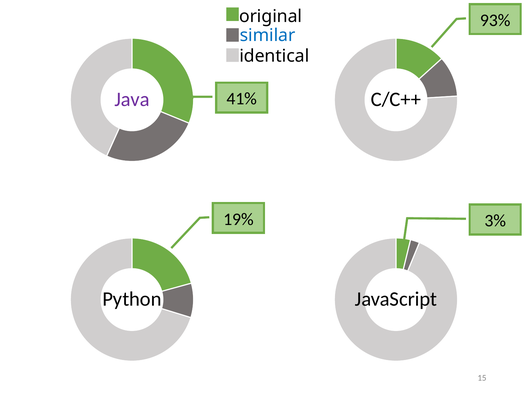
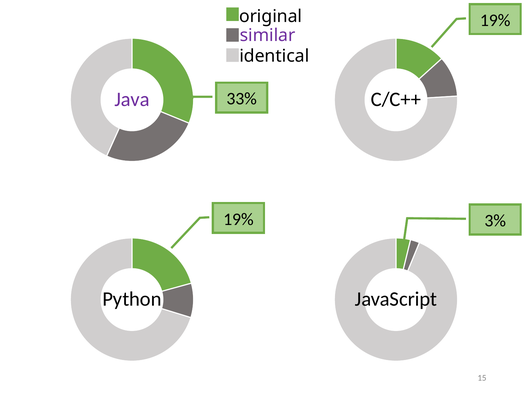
93%: 93% -> 19% (495, 20)
similar colour: blue -> purple (268, 35)
41%: 41% -> 33% (242, 99)
